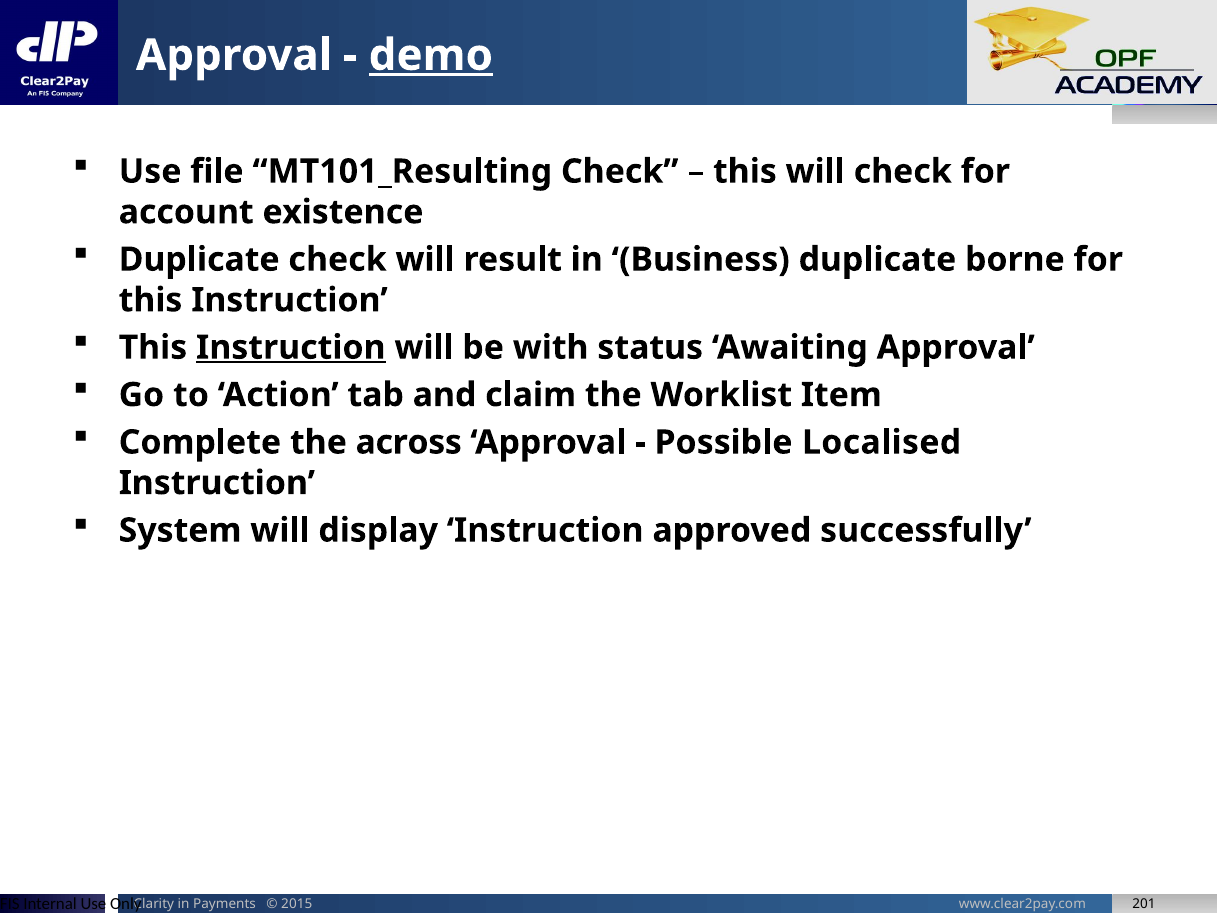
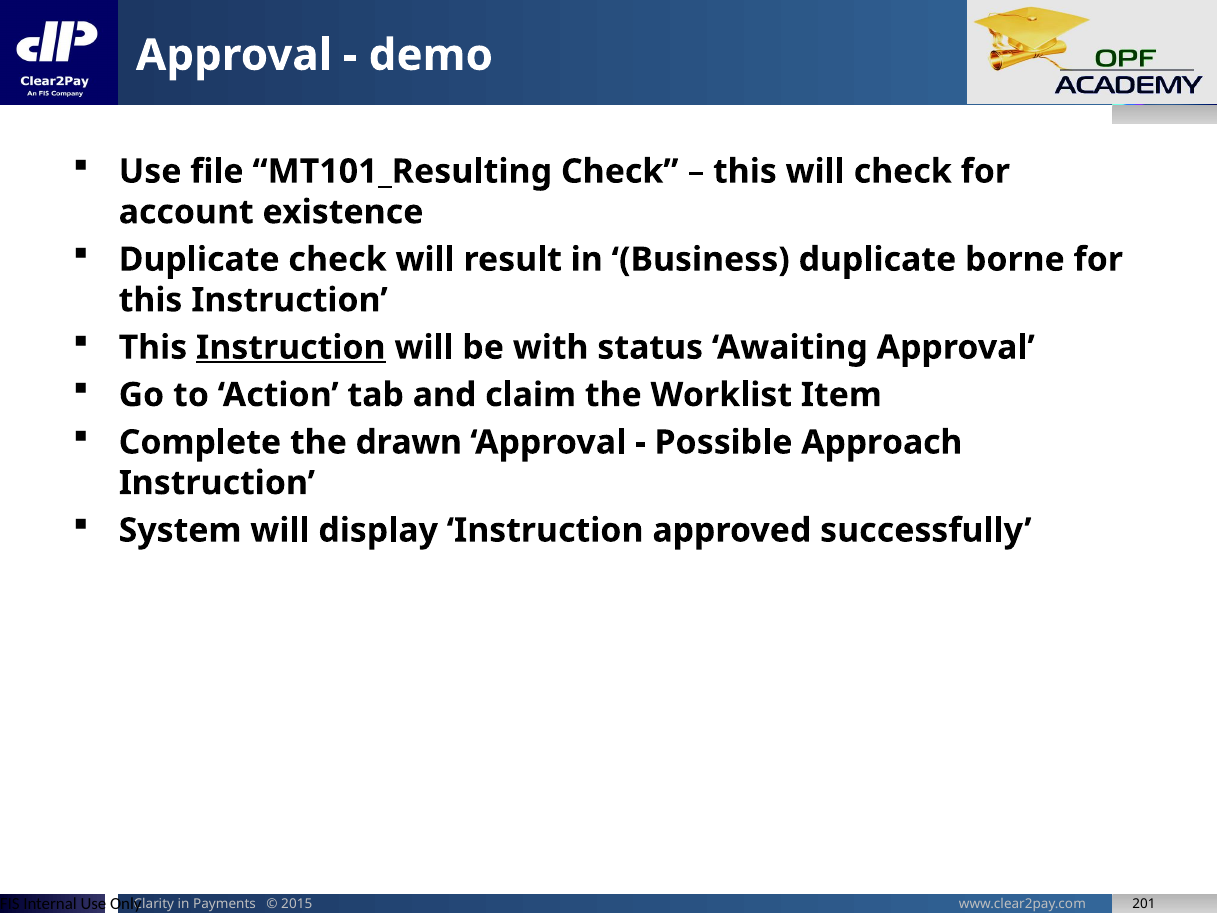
demo underline: present -> none (431, 55)
across: across -> drawn (409, 442)
Localised: Localised -> Approach (882, 442)
